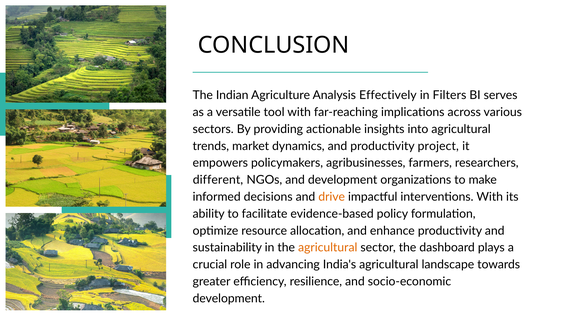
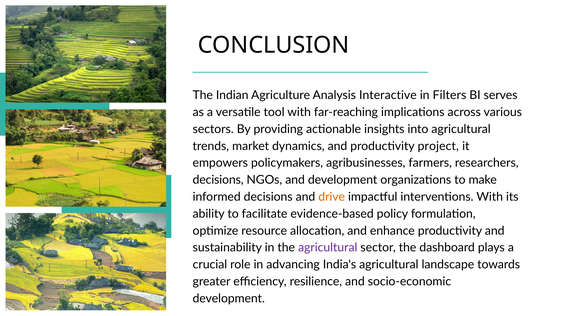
Effectively: Effectively -> Interactive (388, 95)
different: different -> decisions (218, 180)
agricultural colour: orange -> purple (328, 248)
